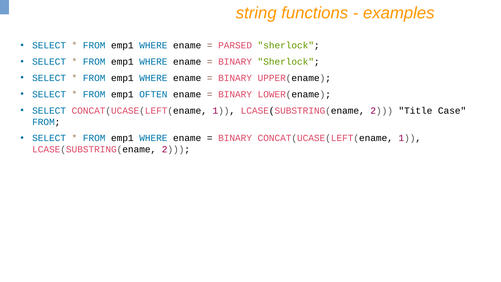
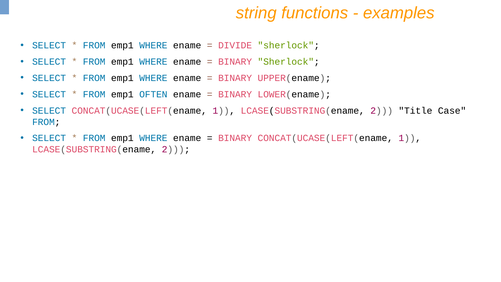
PARSED: PARSED -> DIVIDE (235, 45)
